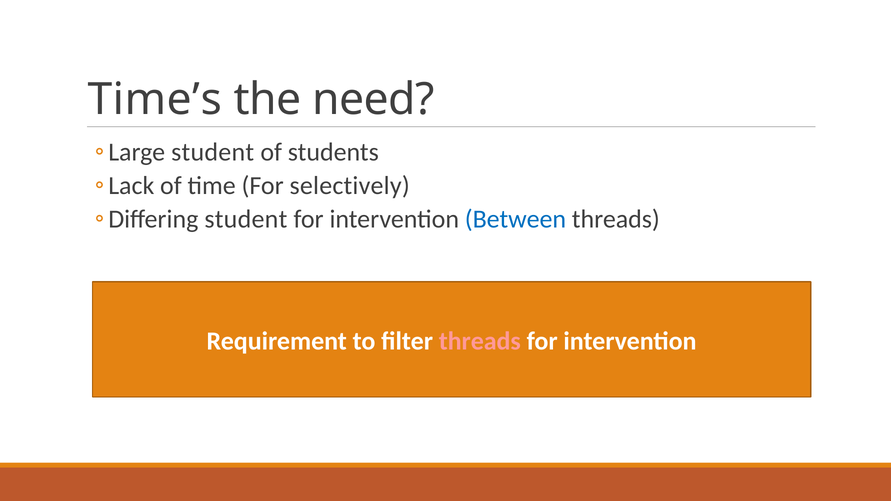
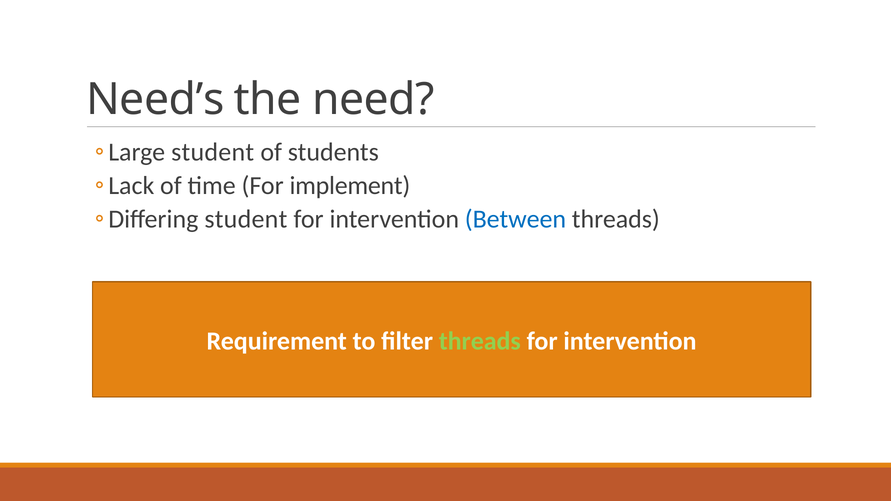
Time’s: Time’s -> Need’s (155, 100)
selectively: selectively -> implement (350, 186)
threads colour: pink -> light green (480, 341)
